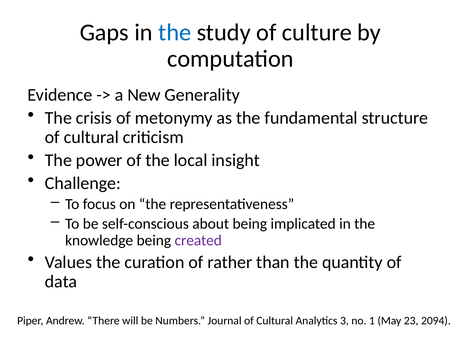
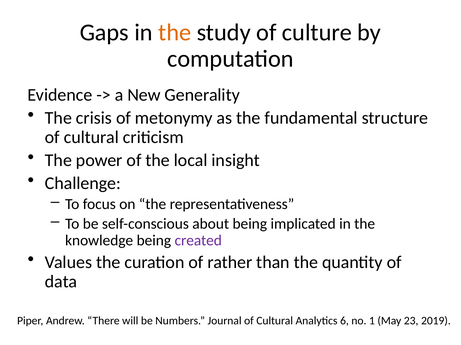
the colour: blue -> orange (175, 33)
3: 3 -> 6 (344, 322)
2094: 2094 -> 2019 (436, 322)
